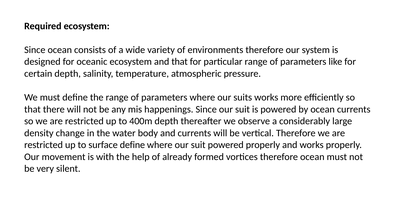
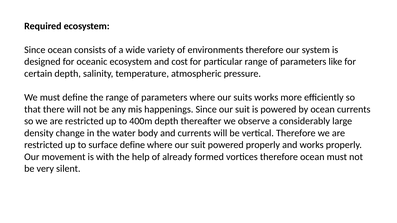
and that: that -> cost (180, 62)
